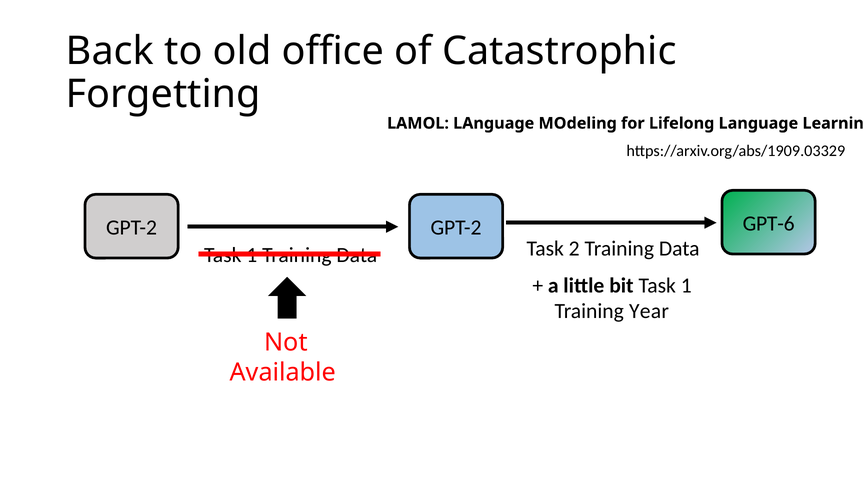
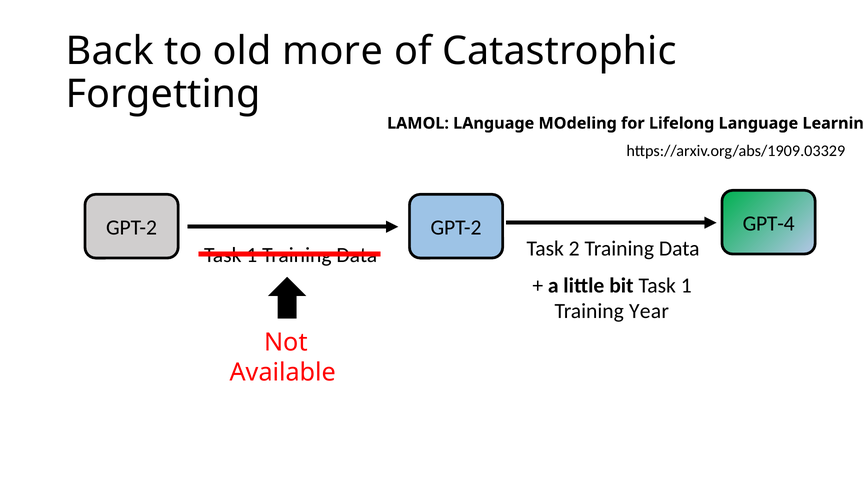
office: office -> more (333, 51)
GPT-6: GPT-6 -> GPT-4 (769, 224)
